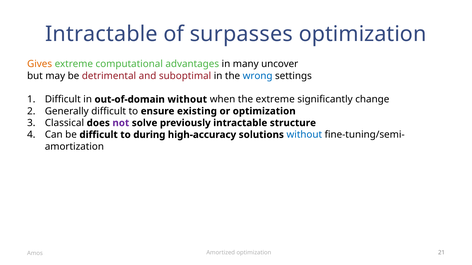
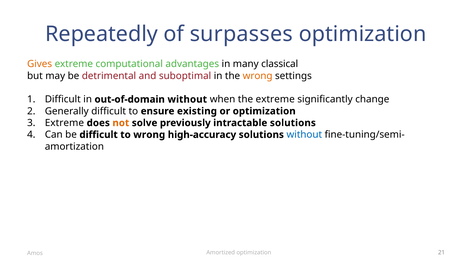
Intractable: Intractable -> Repeatedly (102, 34)
uncover: uncover -> classical (280, 64)
wrong colour: blue -> orange (258, 76)
Classical: Classical -> Extreme (64, 123)
not colour: purple -> orange (121, 123)
intractable structure: structure -> solutions (293, 123)
to during: during -> wrong (149, 135)
